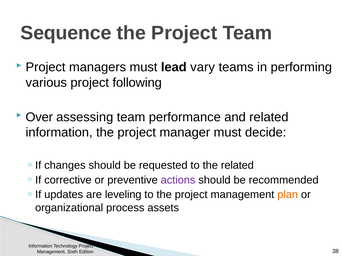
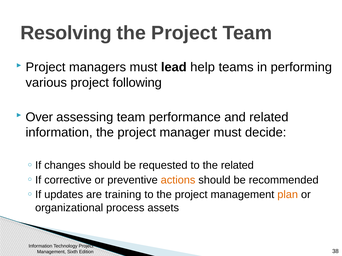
Sequence: Sequence -> Resolving (66, 33)
vary: vary -> help (203, 67)
actions colour: purple -> orange (178, 180)
leveling: leveling -> training (123, 195)
